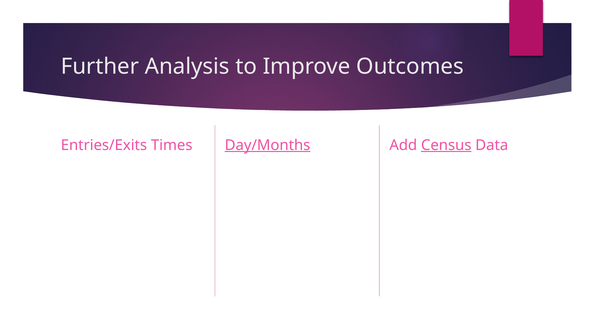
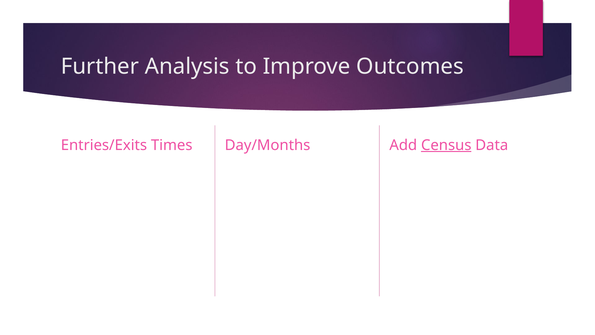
Day/Months underline: present -> none (268, 145)
